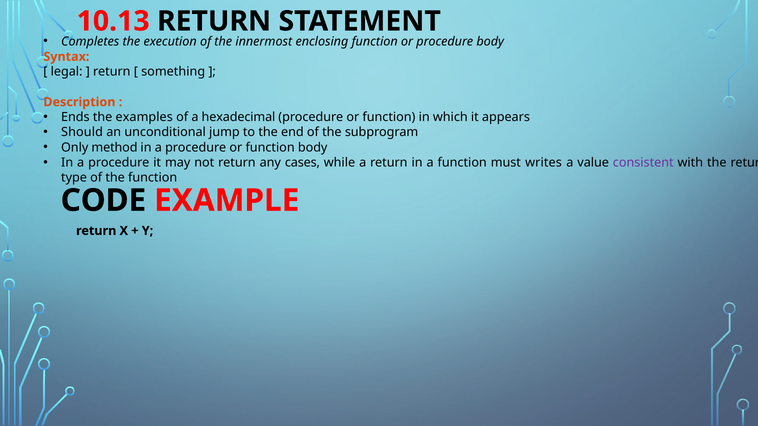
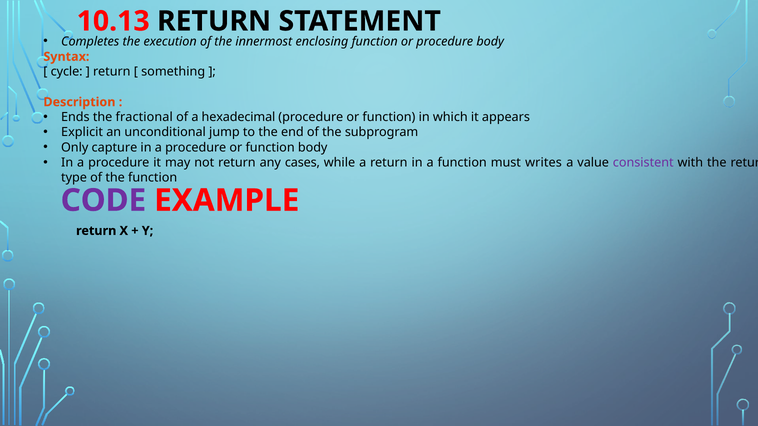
legal: legal -> cycle (67, 72)
examples: examples -> fractional (144, 117)
Should: Should -> Explicit (82, 132)
method: method -> capture (114, 148)
CODE colour: black -> purple (103, 201)
